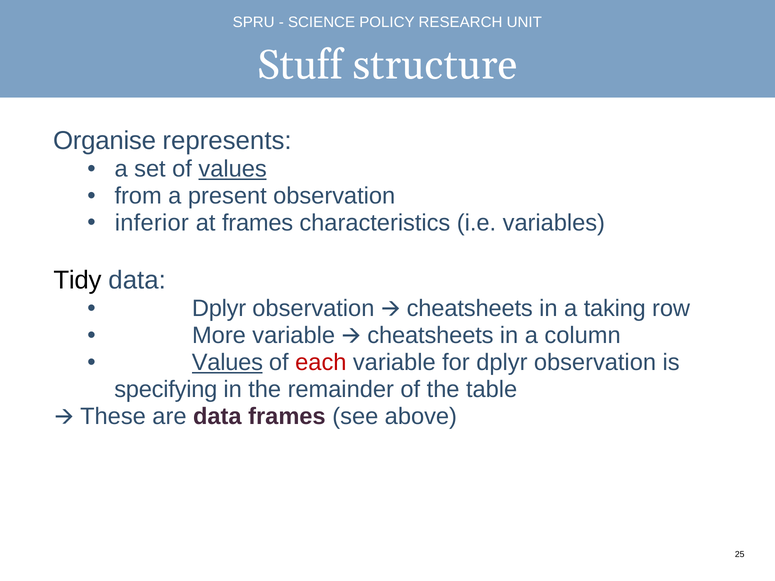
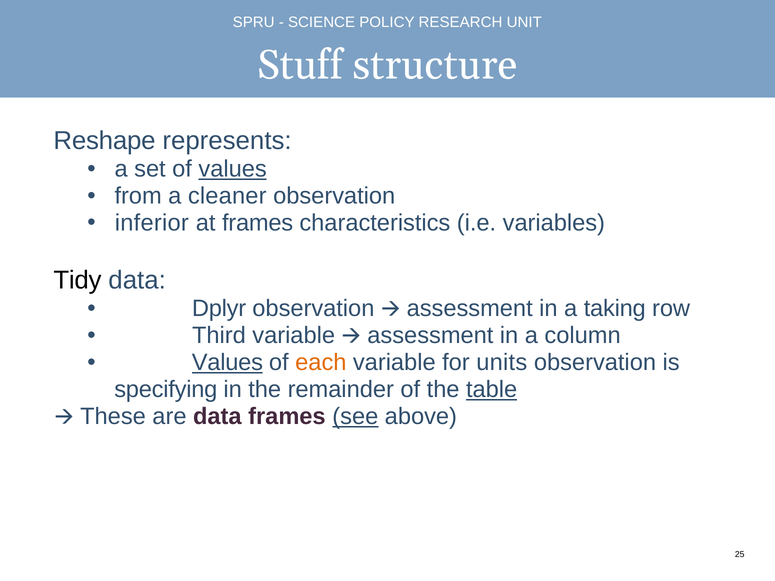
Organise: Organise -> Reshape (105, 141)
present: present -> cleaner (227, 196)
observation cheatsheets: cheatsheets -> assessment (470, 309)
More: More -> Third (219, 336)
variable cheatsheets: cheatsheets -> assessment (430, 336)
each colour: red -> orange (321, 363)
for dplyr: dplyr -> units (502, 363)
table underline: none -> present (492, 390)
see underline: none -> present (355, 417)
